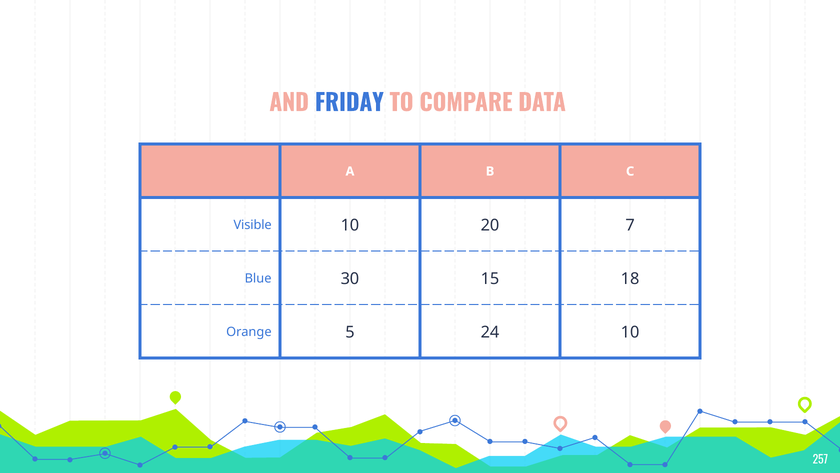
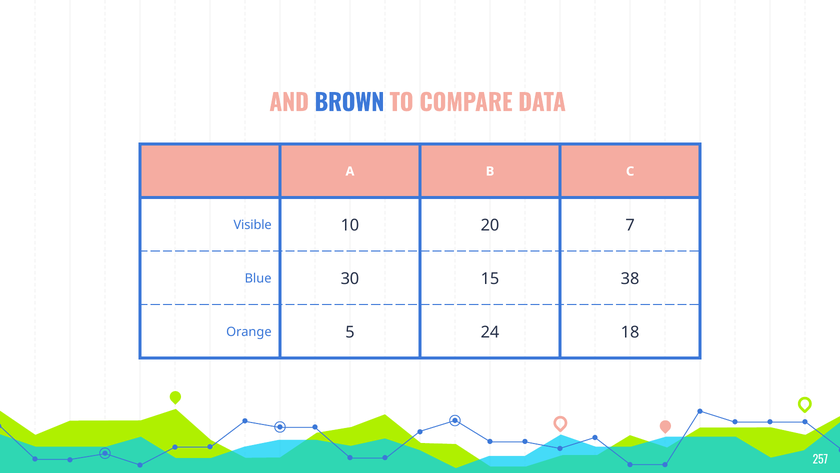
FRIDAY: FRIDAY -> BROWN (349, 103)
18: 18 -> 38 (630, 278)
24 10: 10 -> 18 (630, 332)
